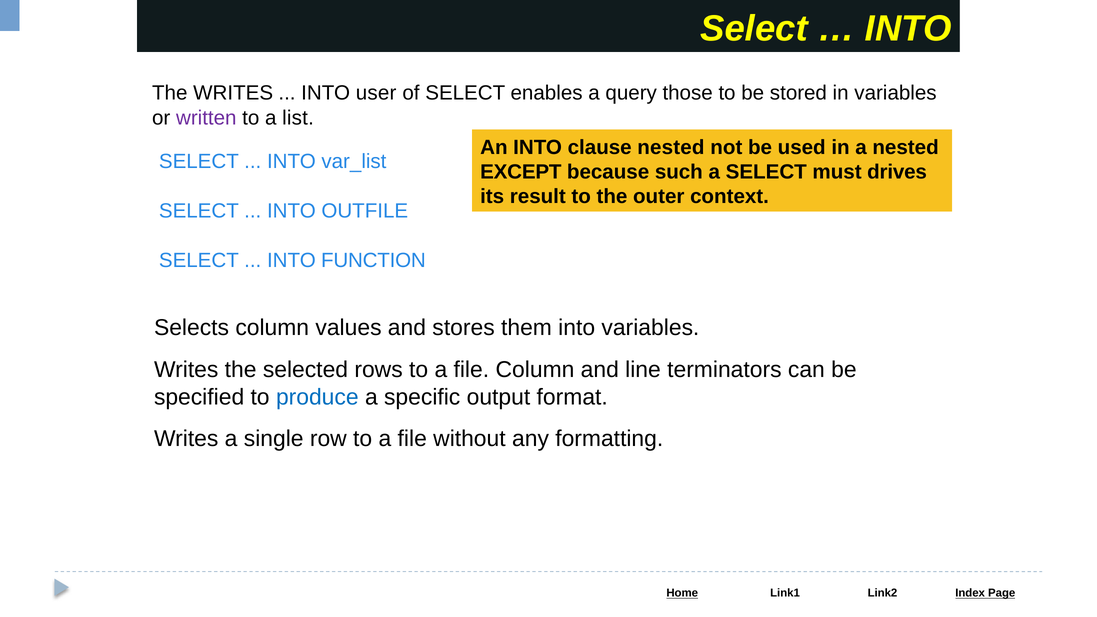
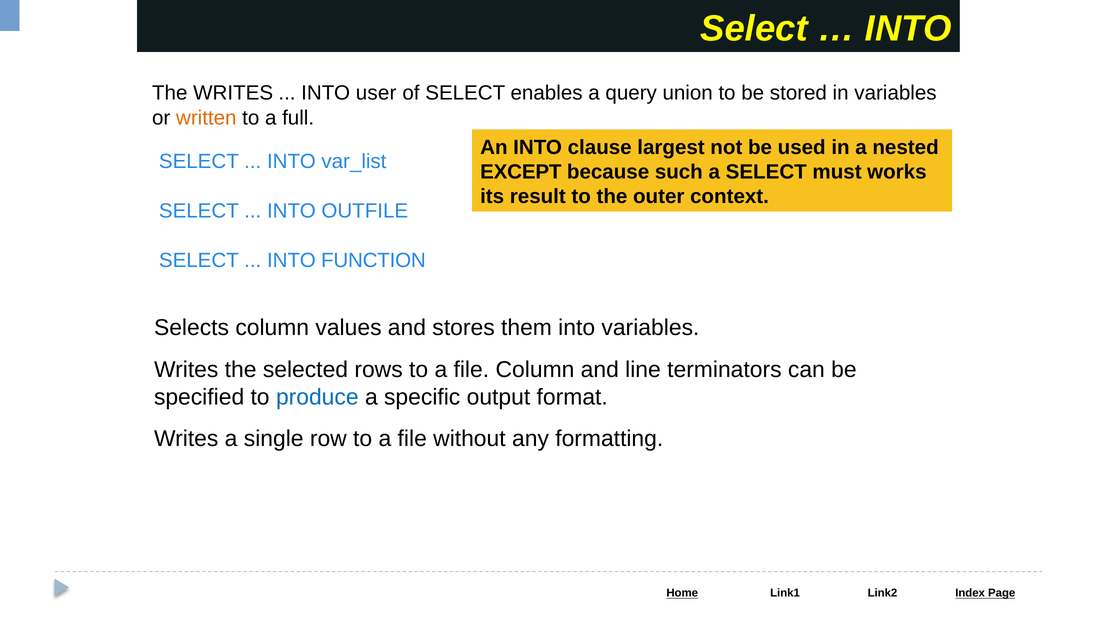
those: those -> union (688, 93)
written colour: purple -> orange (206, 118)
list: list -> full (298, 118)
clause nested: nested -> largest (671, 147)
drives: drives -> works (897, 172)
